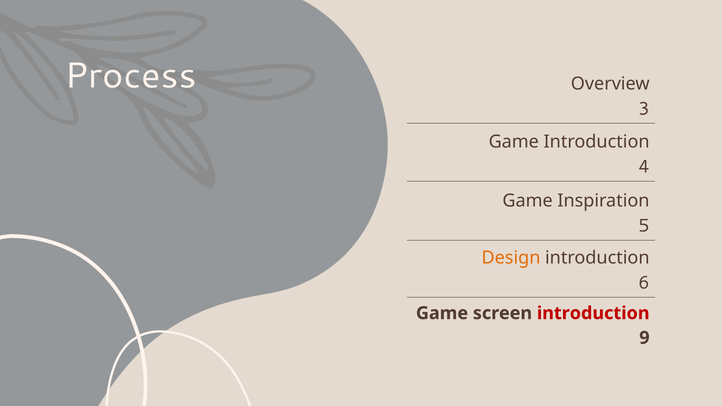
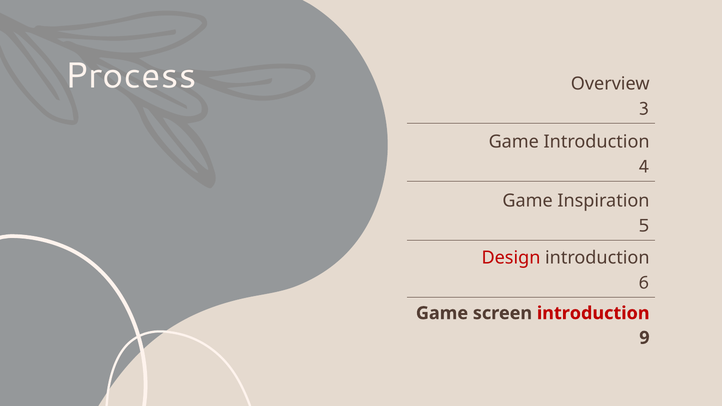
Design colour: orange -> red (511, 258)
